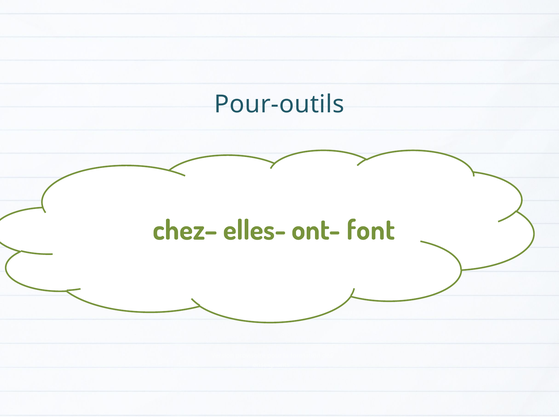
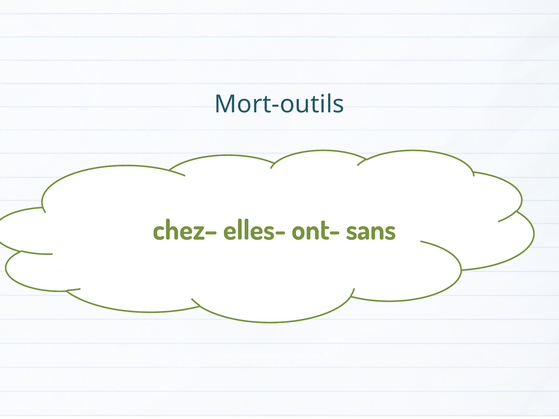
Pour-outils: Pour-outils -> Mort-outils (279, 104)
font: font -> sans (371, 231)
